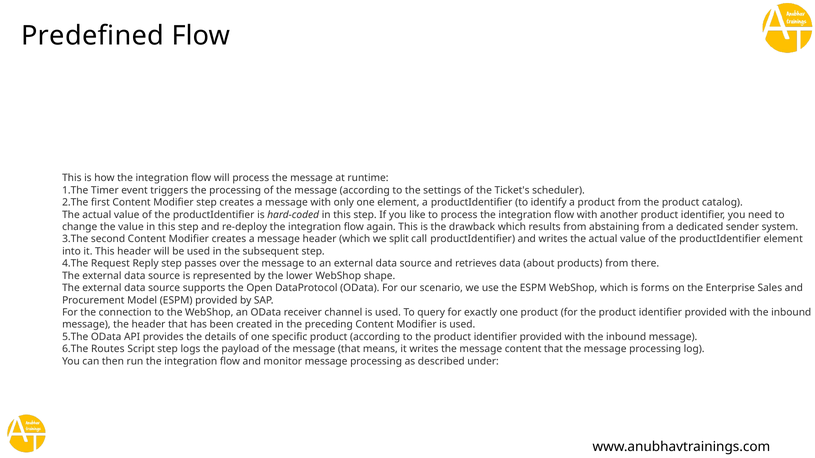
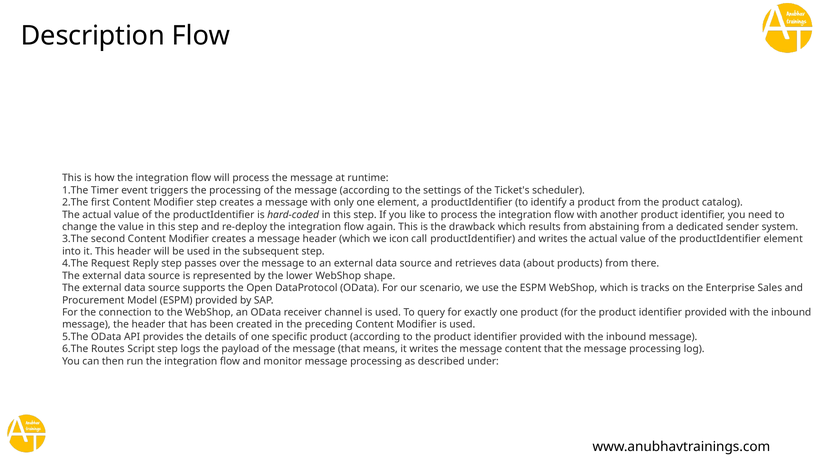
Predefined: Predefined -> Description (93, 36)
split: split -> icon (399, 239)
forms: forms -> tracks (655, 288)
